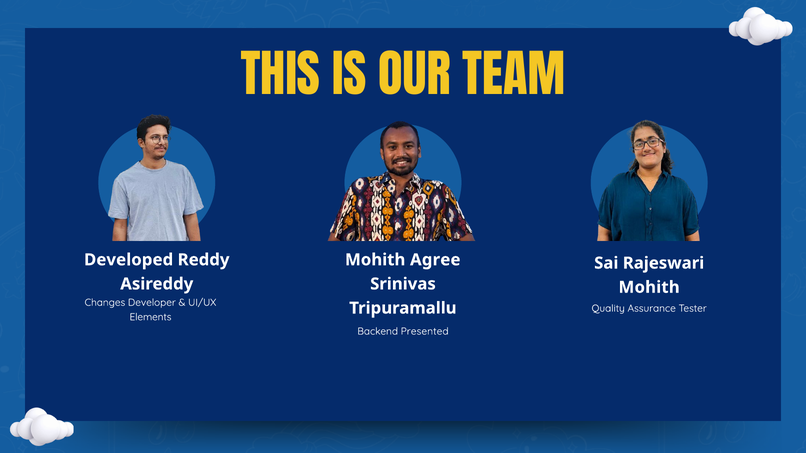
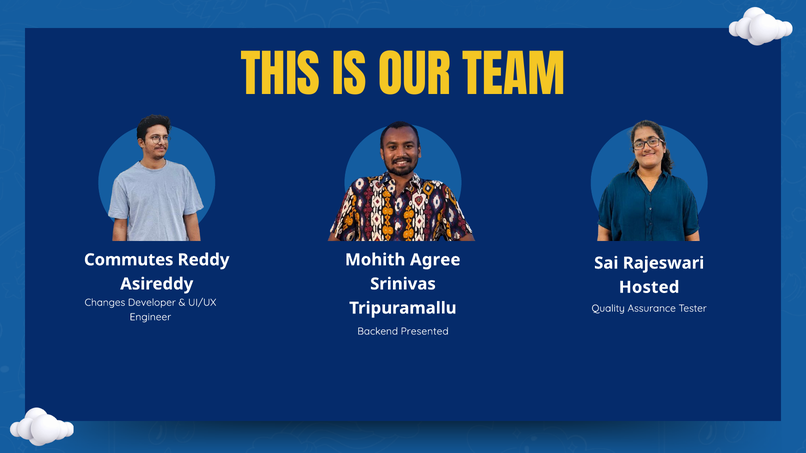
Developed: Developed -> Commutes (129, 260)
Mohith: Mohith -> Hosted (649, 287)
Elements: Elements -> Engineer (150, 317)
